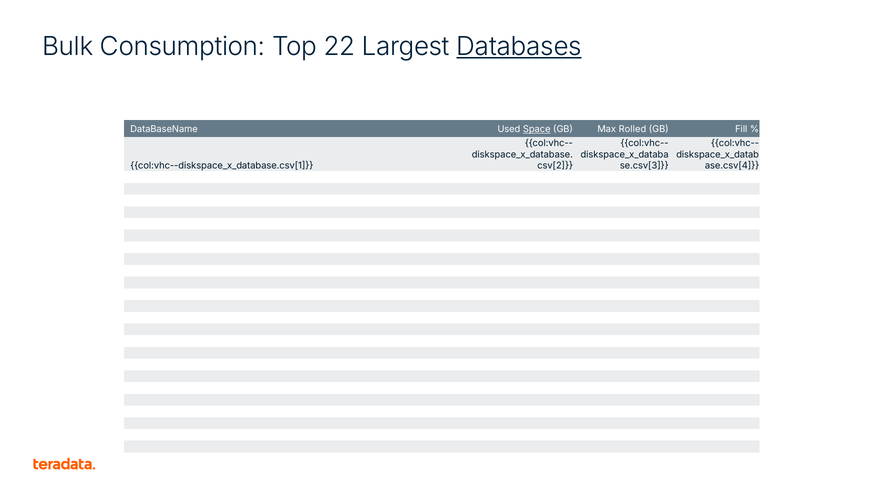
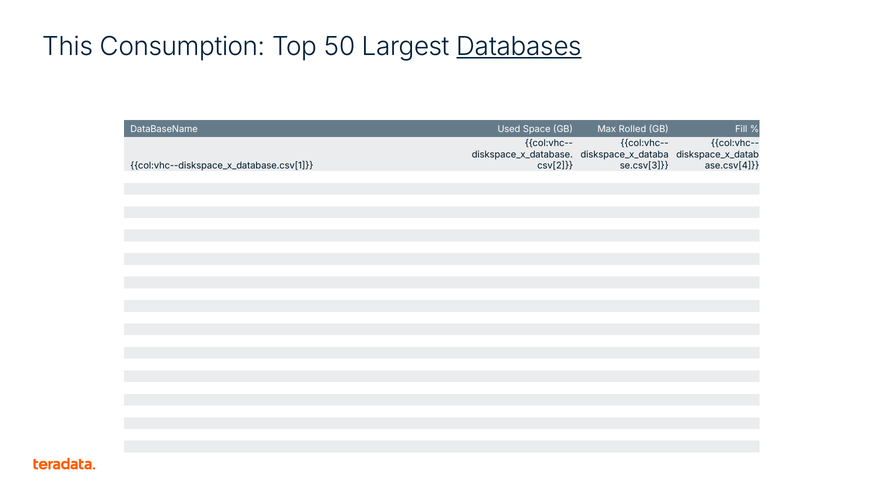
Bulk: Bulk -> This (68, 46)
22: 22 -> 50 (339, 46)
Space underline: present -> none (537, 129)
